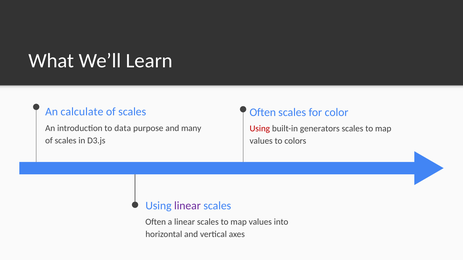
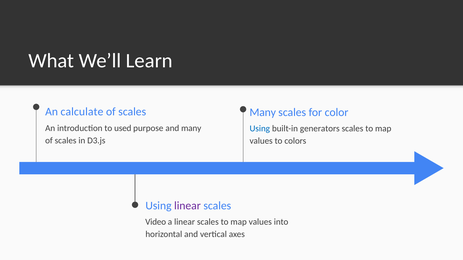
Often: Often -> Many (263, 113)
data: data -> used (123, 128)
Using colour: red -> blue (260, 129)
Often: Often -> Video (156, 222)
